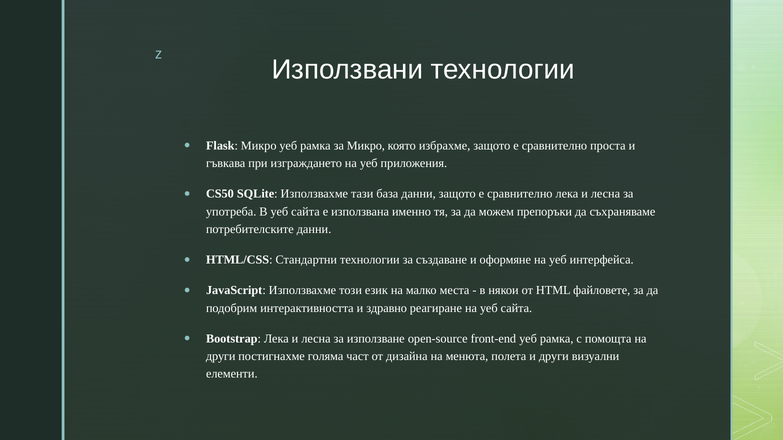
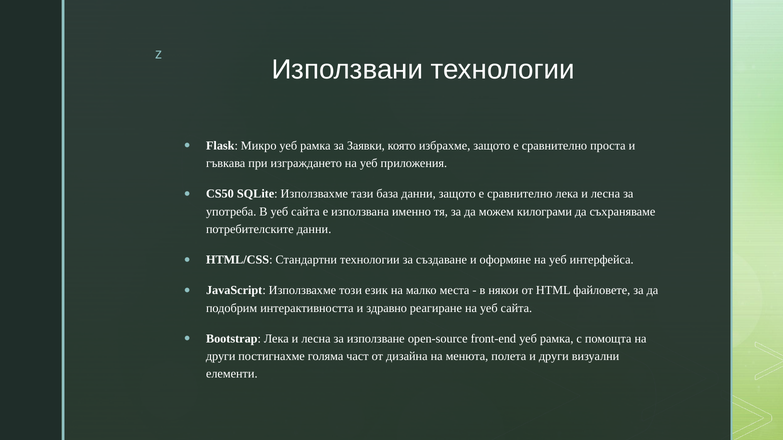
за Микро: Микро -> Заявки (366, 146)
препоръки: препоръки -> килограми (544, 212)
